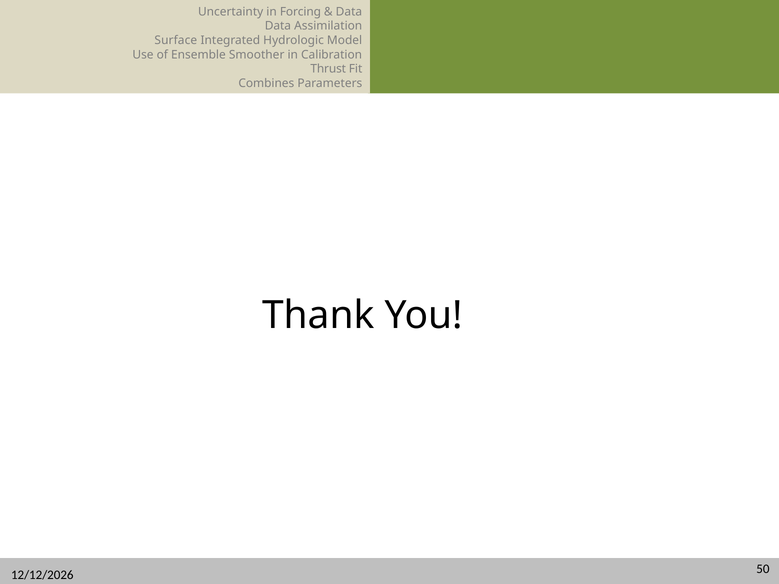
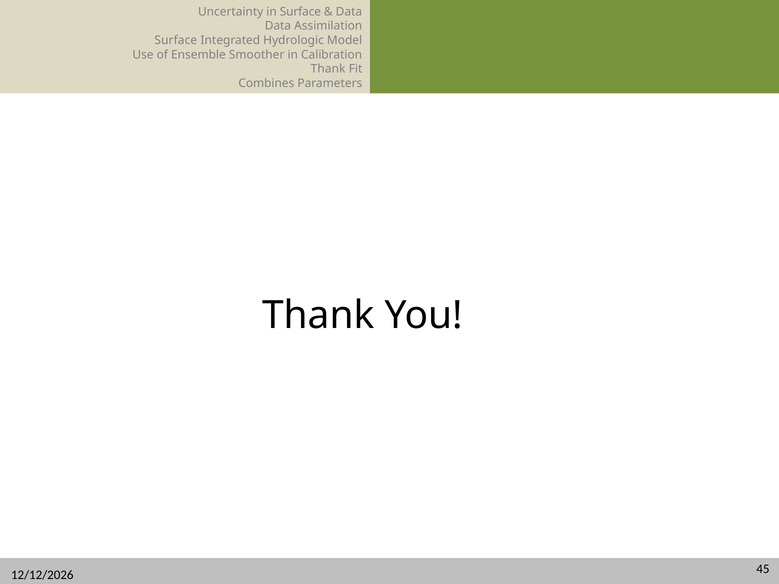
in Forcing: Forcing -> Surface (300, 12)
Thrust: Thrust -> Thank (328, 69)
50: 50 -> 45 (763, 569)
